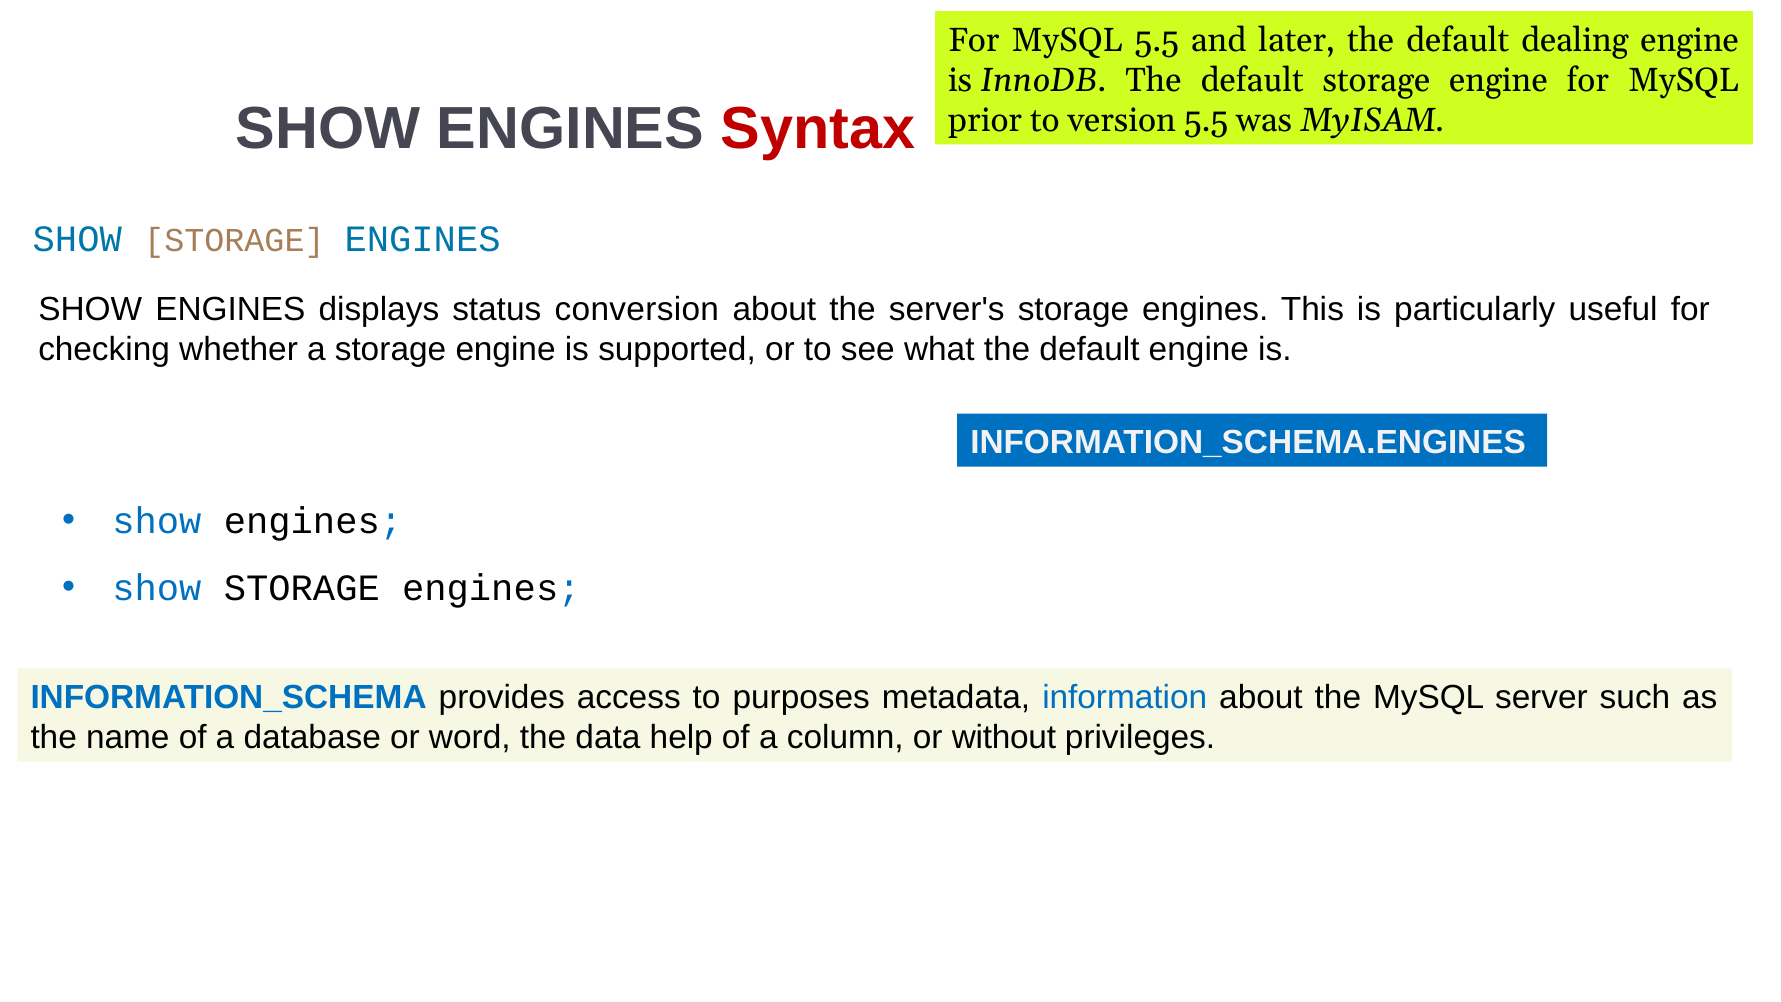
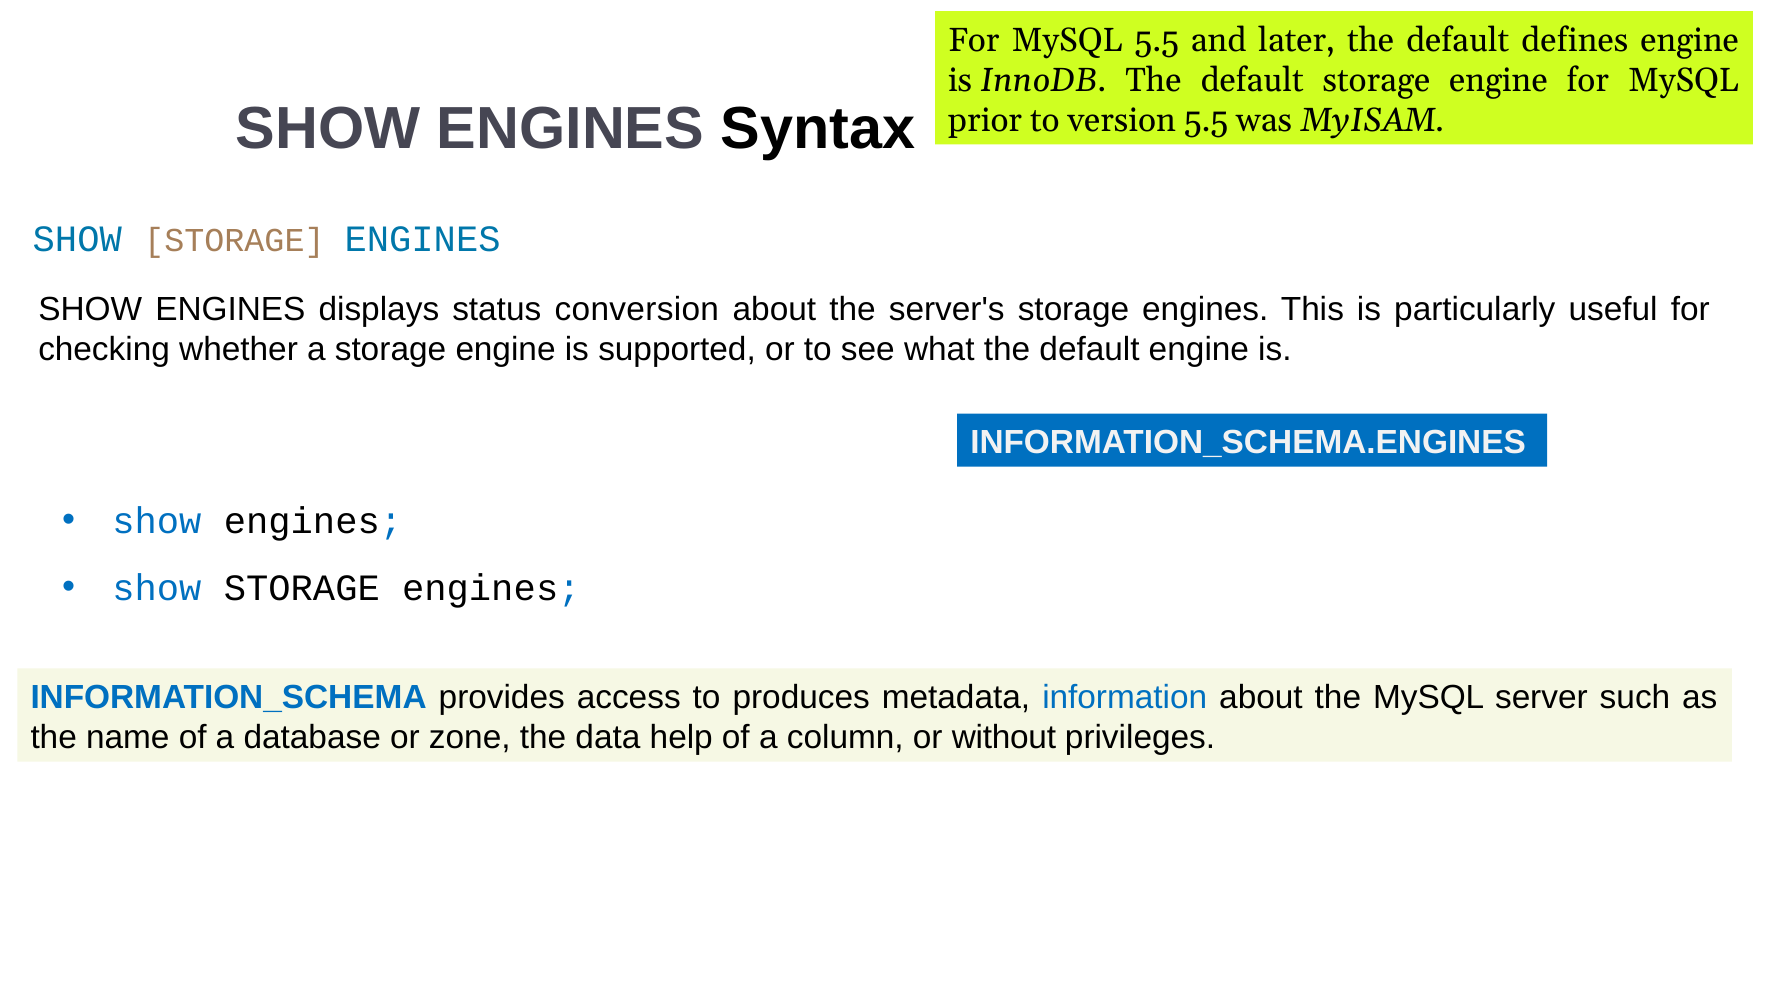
dealing: dealing -> defines (1575, 40)
Syntax colour: red -> black (818, 129)
purposes: purposes -> produces (801, 697)
word: word -> zone (470, 737)
